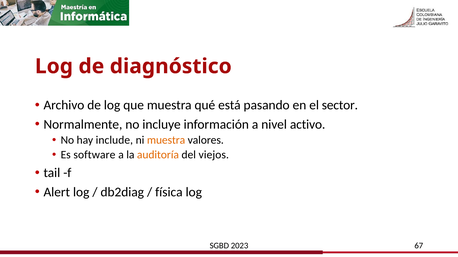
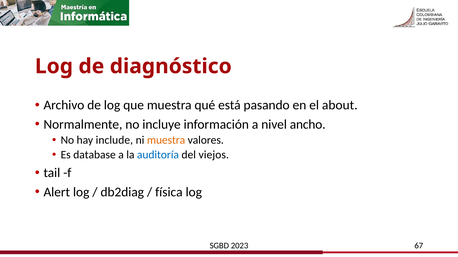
sector: sector -> about (340, 105)
activo: activo -> ancho (308, 125)
software: software -> database (95, 155)
auditoría colour: orange -> blue (158, 155)
